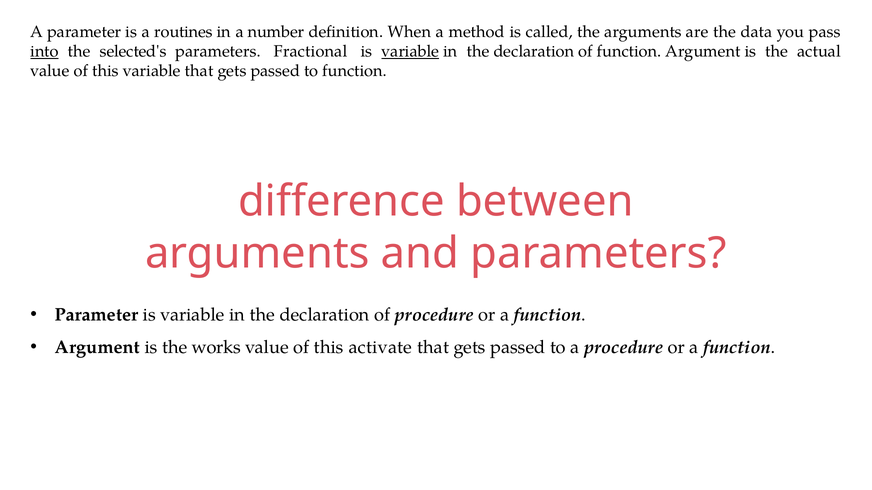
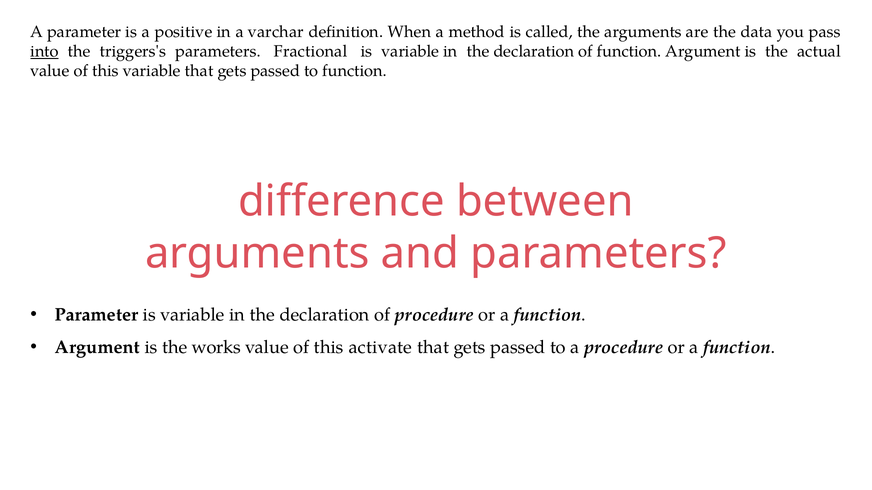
routines: routines -> positive (184, 32)
number: number -> varchar (276, 32)
selected's: selected's -> triggers's (133, 51)
variable underline: present -> none (410, 51)
